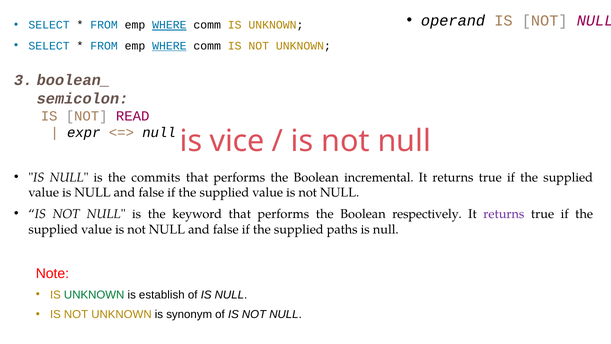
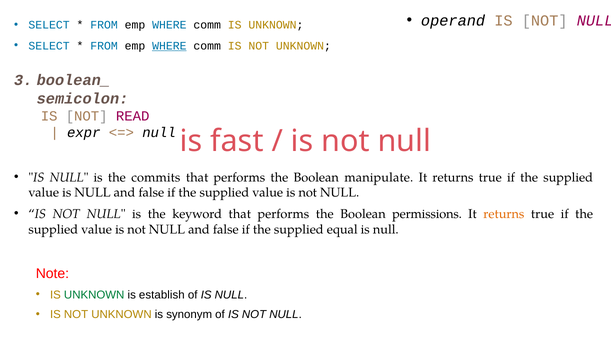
WHERE underline: present -> none (169, 25)
vice: vice -> fast (237, 141)
incremental: incremental -> manipulate (379, 177)
respectively: respectively -> permissions (427, 214)
returns colour: purple -> orange (504, 214)
paths: paths -> equal (342, 229)
